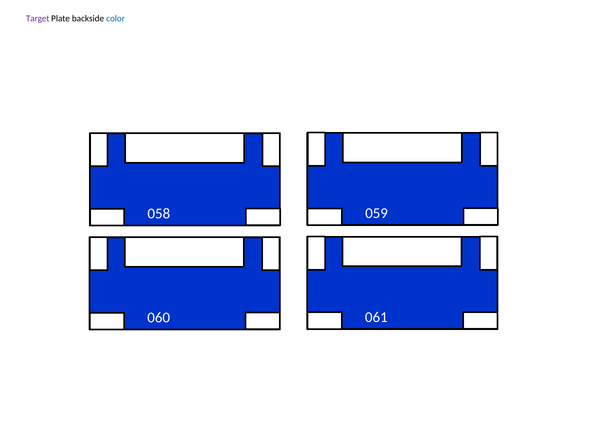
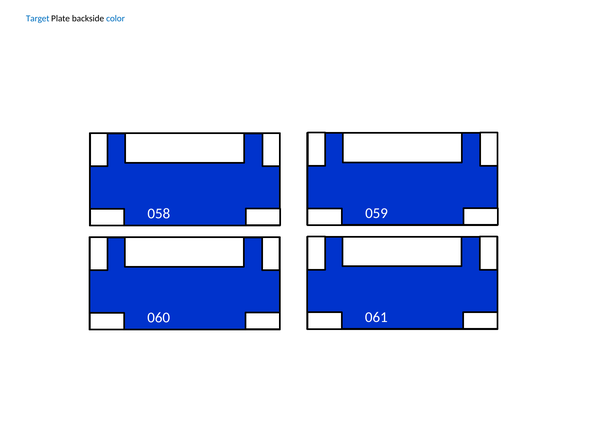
Target colour: purple -> blue (38, 18)
